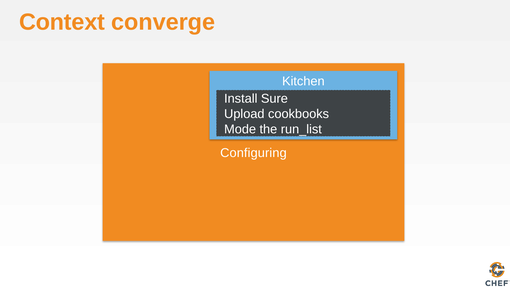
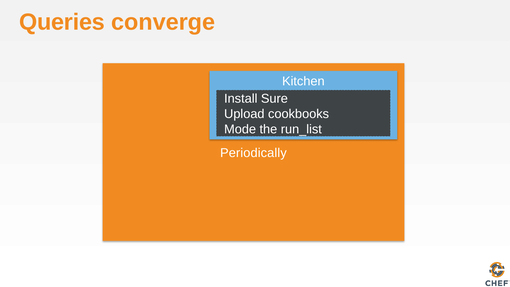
Context: Context -> Queries (62, 22)
Configuring: Configuring -> Periodically (253, 153)
